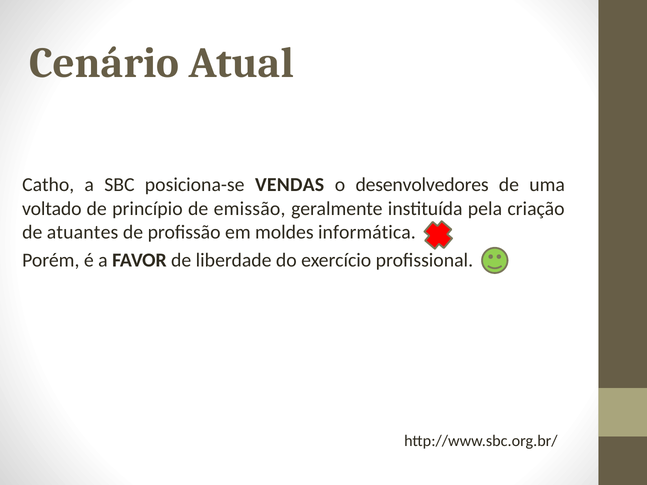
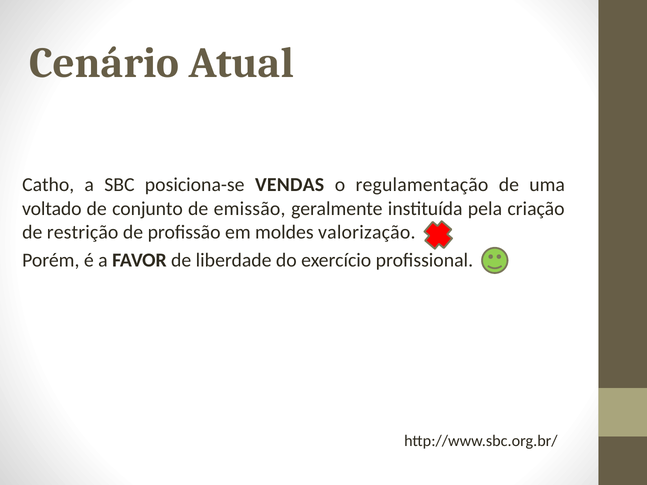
desenvolvedores: desenvolvedores -> regulamentação (422, 185)
princípio: princípio -> conjunto (148, 209)
atuantes: atuantes -> restrição (83, 232)
informática: informática -> valorização (367, 232)
